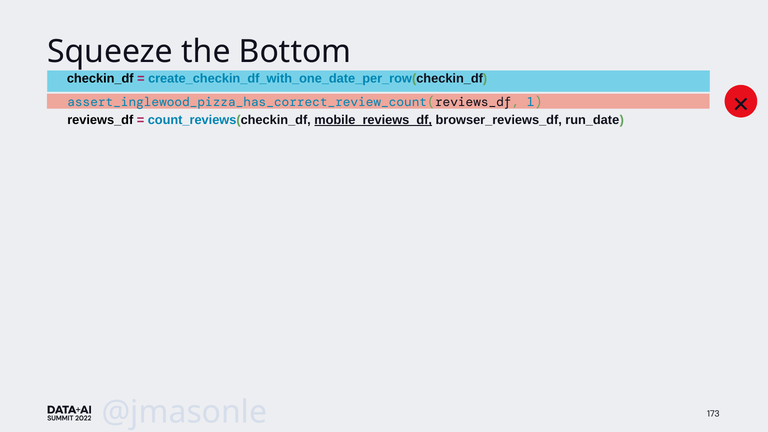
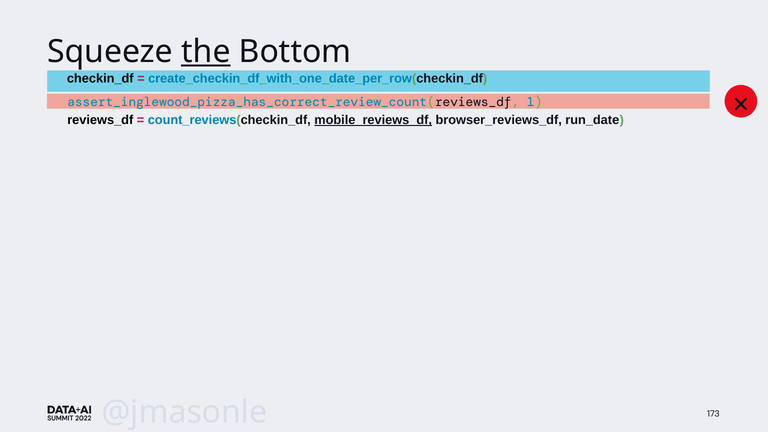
the underline: none -> present (206, 52)
